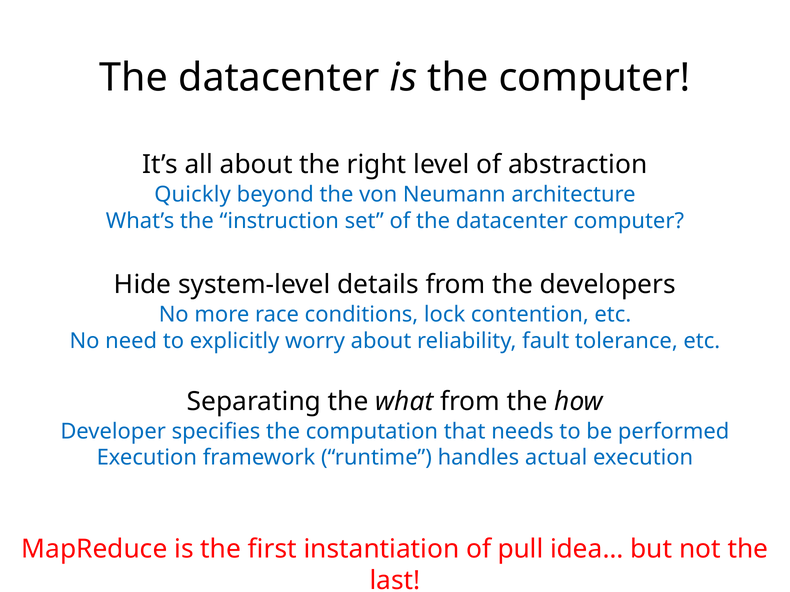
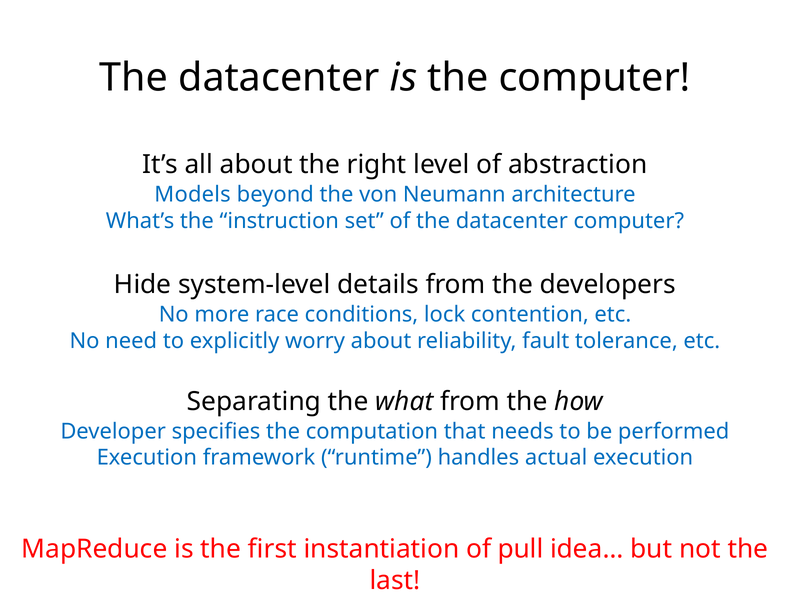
Quickly: Quickly -> Models (193, 195)
